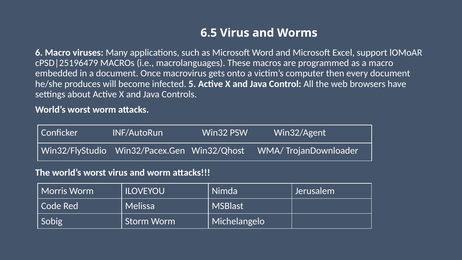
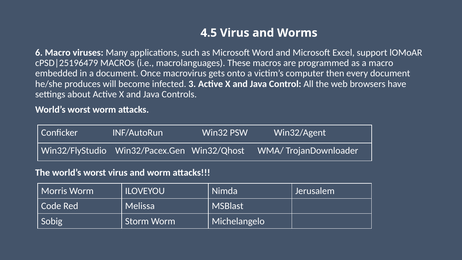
6.5: 6.5 -> 4.5 (209, 33)
5: 5 -> 3 (192, 84)
